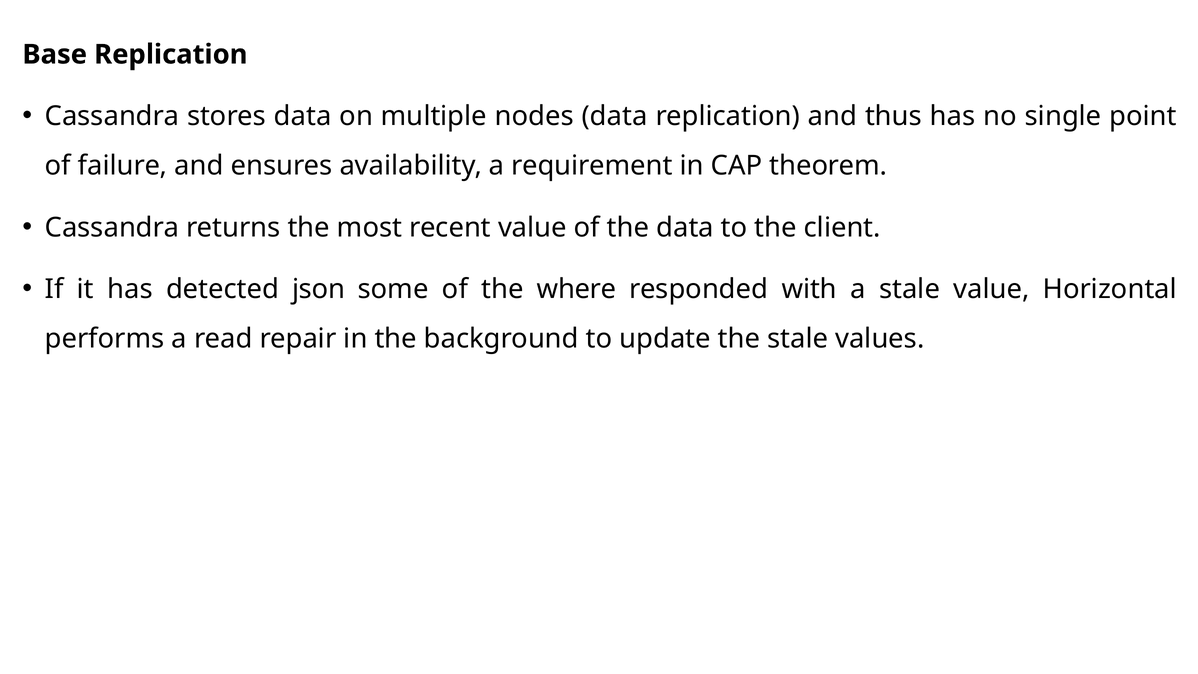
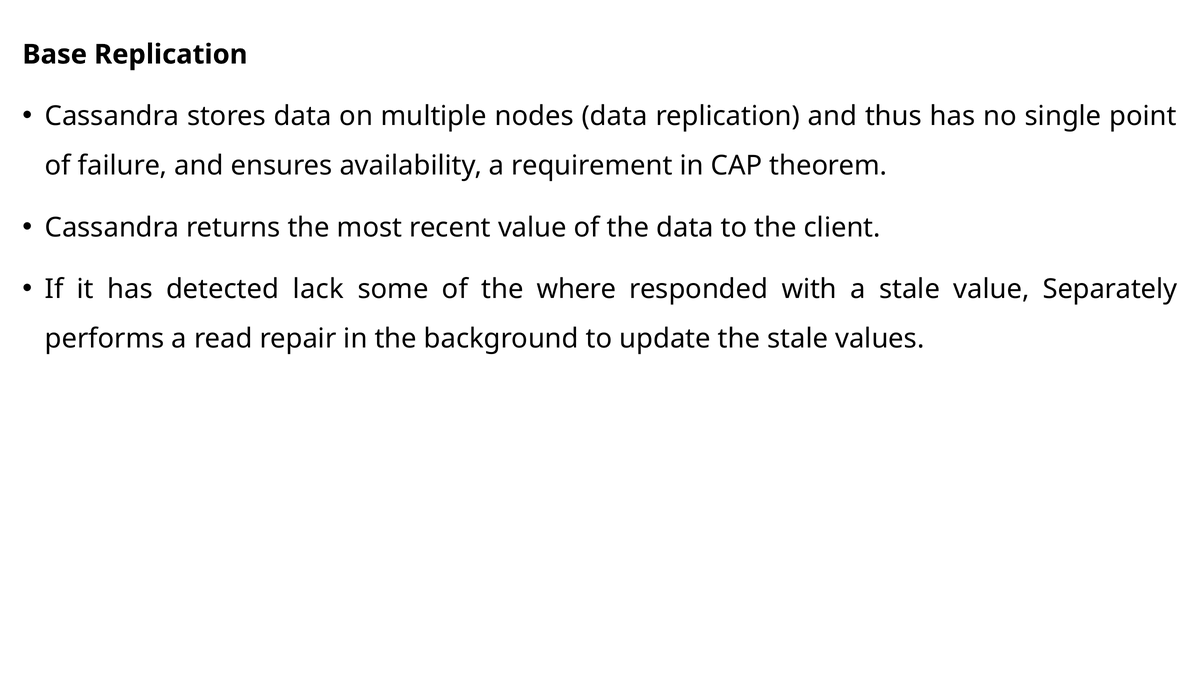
json: json -> lack (318, 289)
Horizontal: Horizontal -> Separately (1110, 289)
